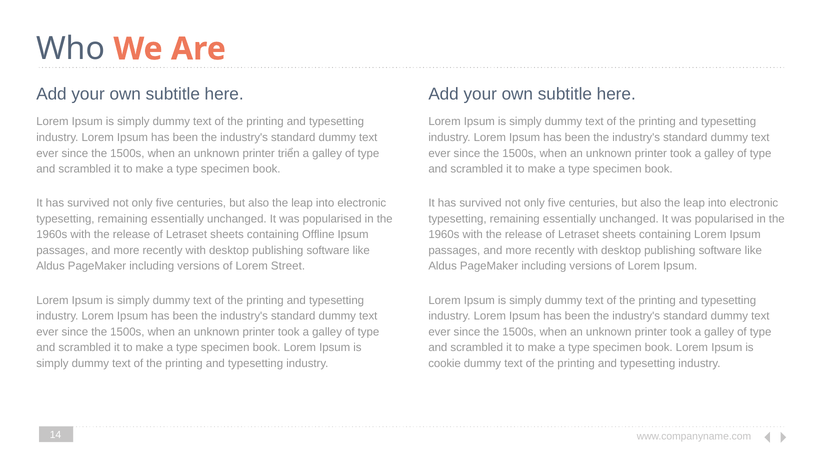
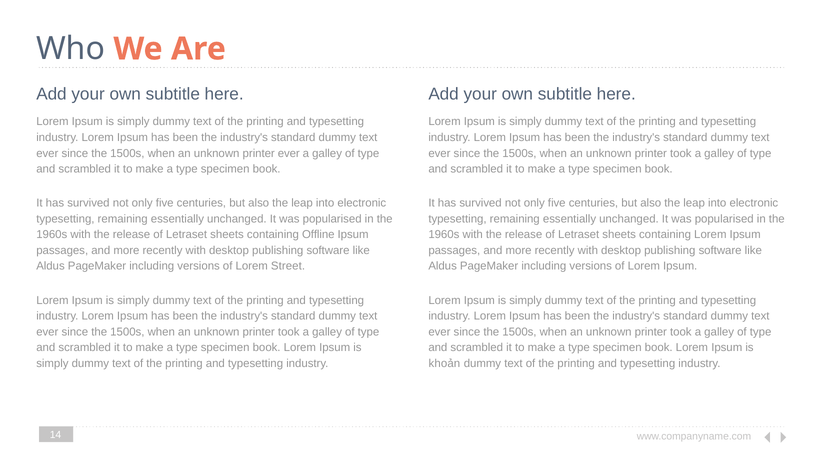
printer triển: triển -> ever (289, 153)
cookie: cookie -> khoản (444, 363)
